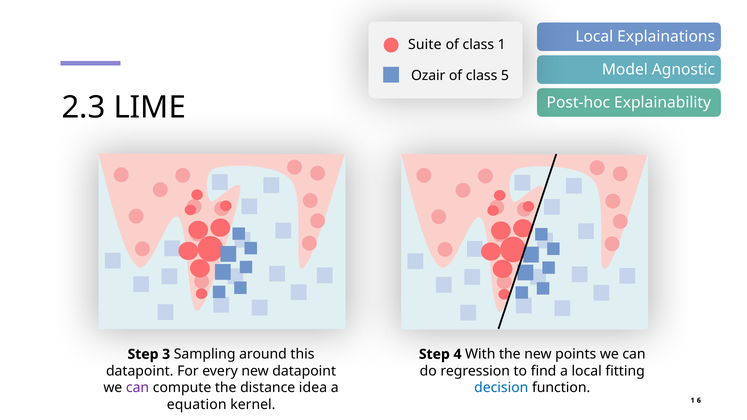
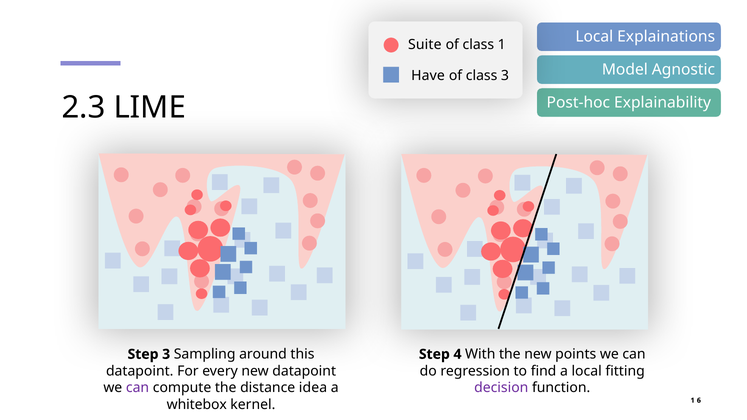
Ozair: Ozair -> Have (428, 76)
class 5: 5 -> 3 (505, 76)
decision colour: blue -> purple (501, 388)
equation: equation -> whitebox (197, 405)
